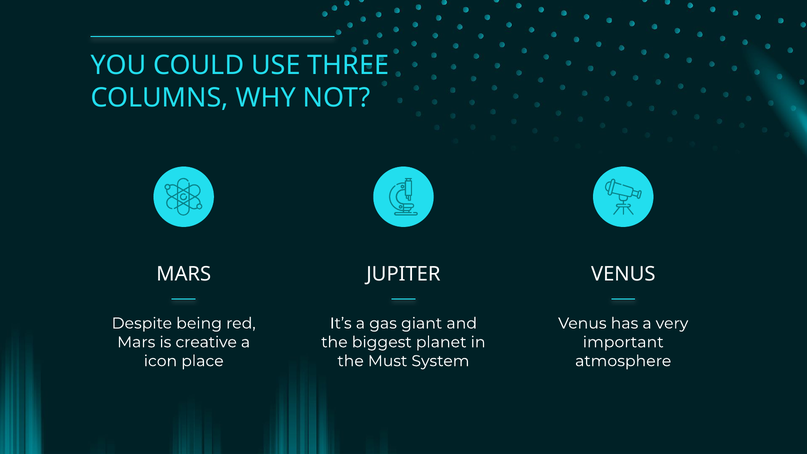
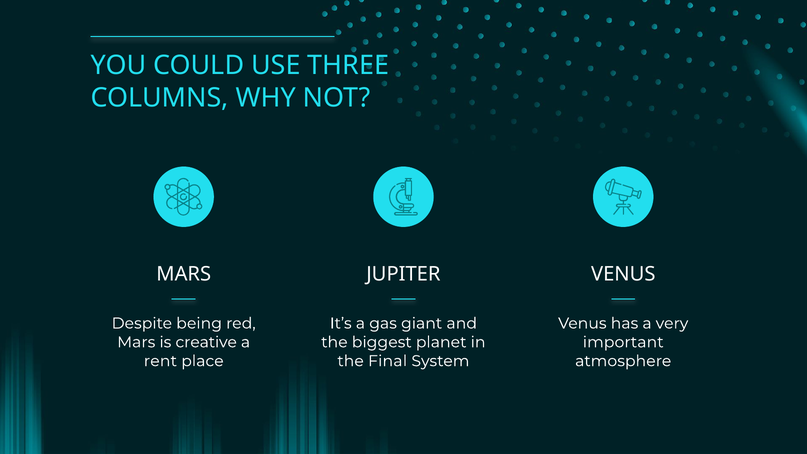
icon: icon -> rent (160, 361)
Must: Must -> Final (387, 361)
